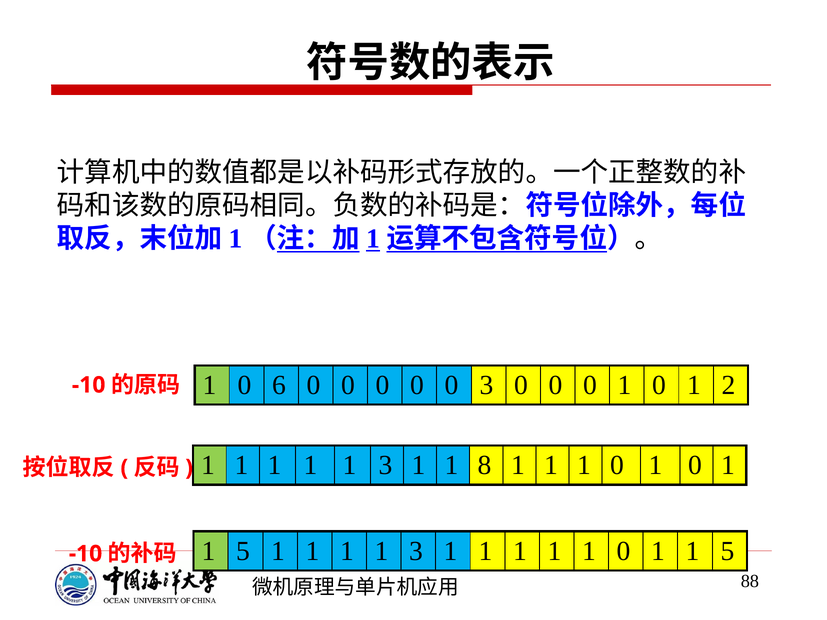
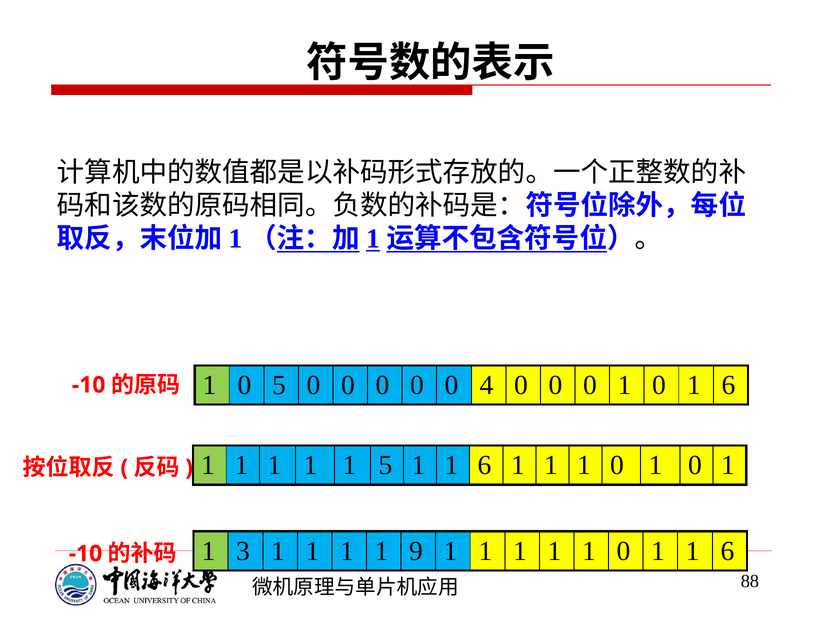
0 6: 6 -> 5 (279, 385)
0 3: 3 -> 4 (486, 385)
0 1 2: 2 -> 6 (729, 385)
3: 3 -> 5 (386, 465)
8: 8 -> 6 (485, 465)
5: 5 -> 3 (243, 551)
3: 3 -> 9 (416, 551)
5: 5 -> 6 (727, 551)
